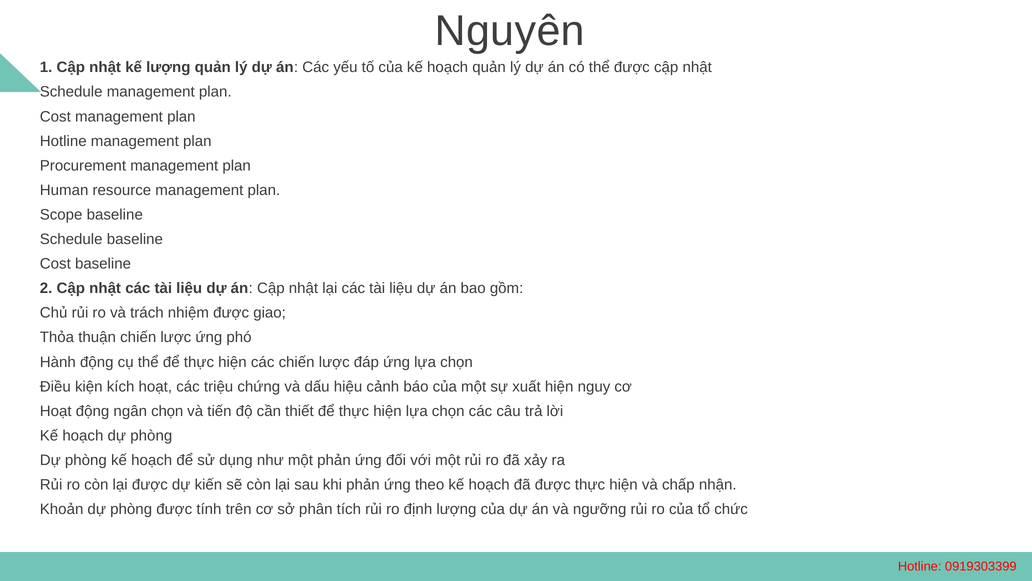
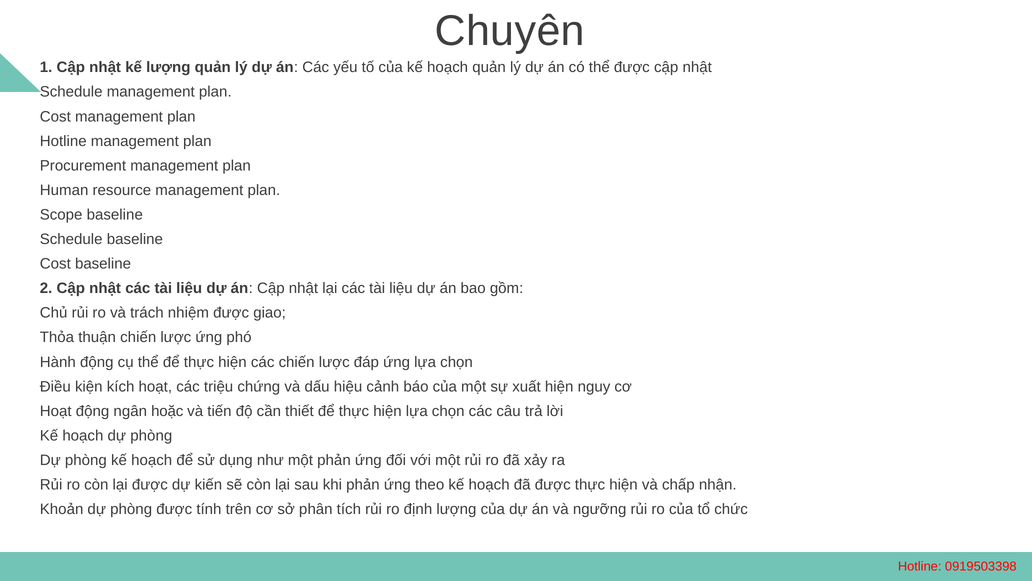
Nguyên: Nguyên -> Chuyên (510, 31)
ngân chọn: chọn -> hoặc (167, 411)
0919303399: 0919303399 -> 0919503398 (981, 566)
